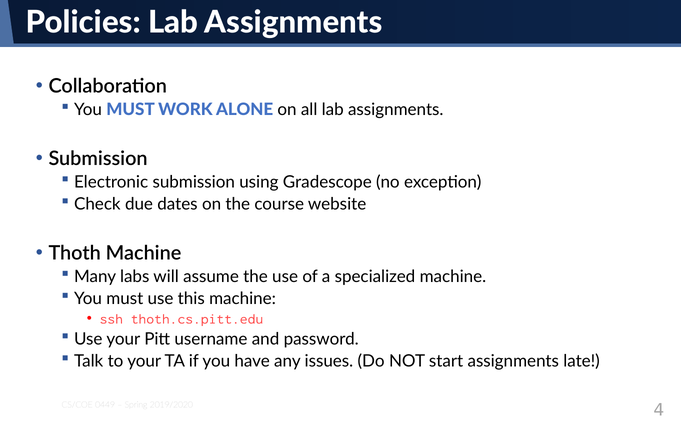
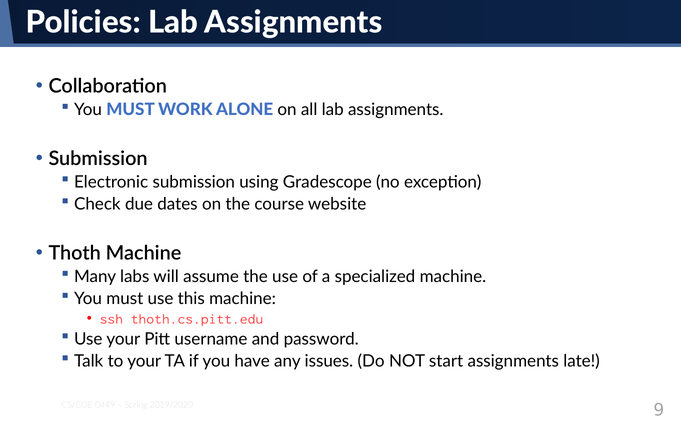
4: 4 -> 9 (659, 410)
